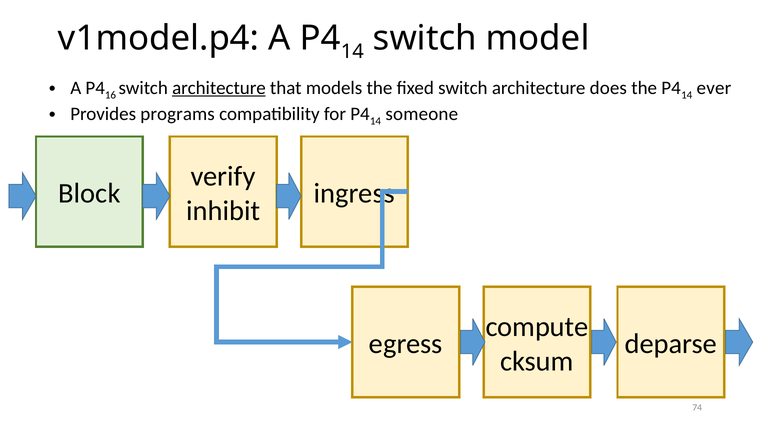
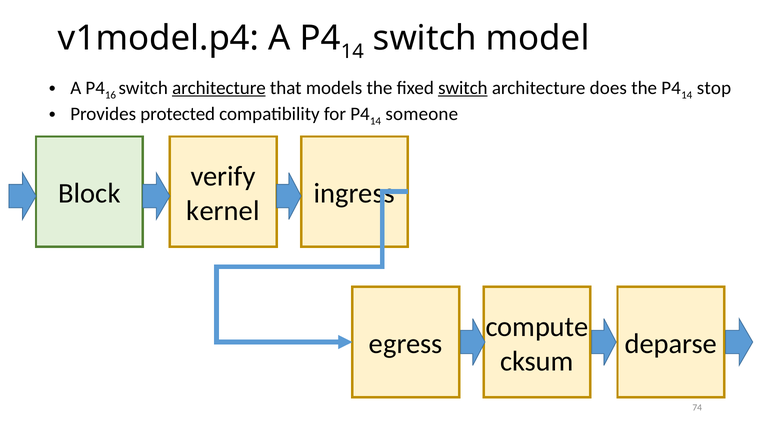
switch underline: none -> present (463, 88)
ever: ever -> stop (714, 88)
programs: programs -> protected (178, 114)
inhibit: inhibit -> kernel (223, 211)
